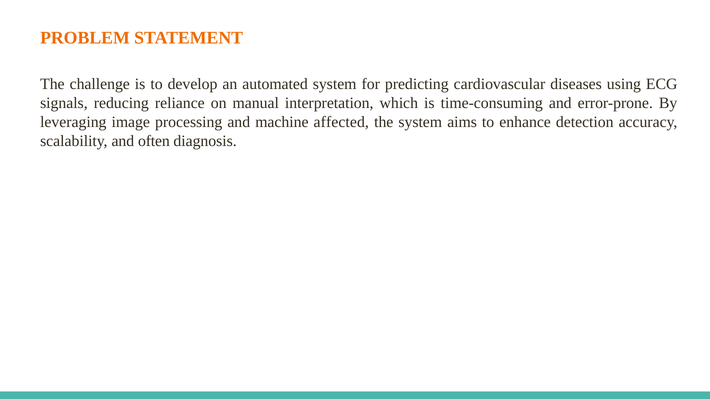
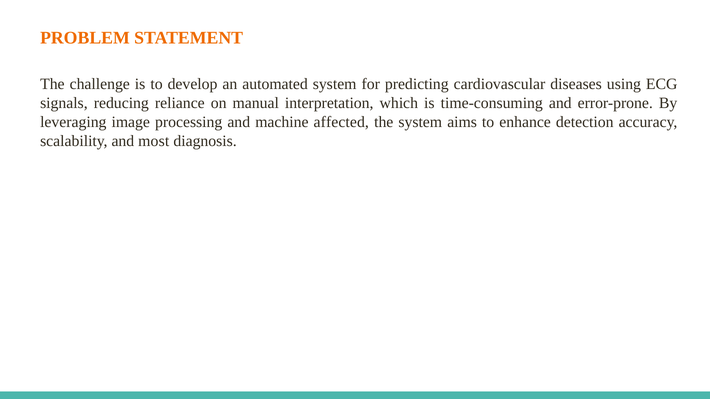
often: often -> most (154, 141)
